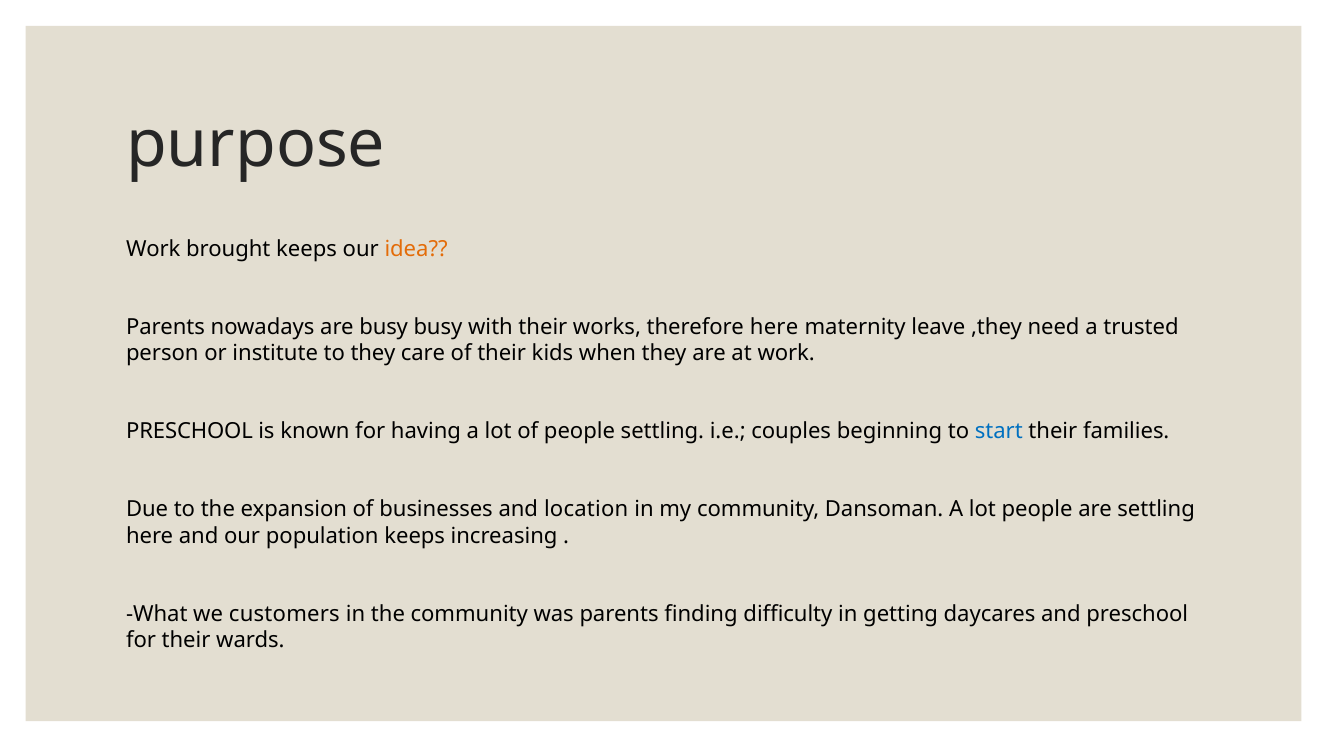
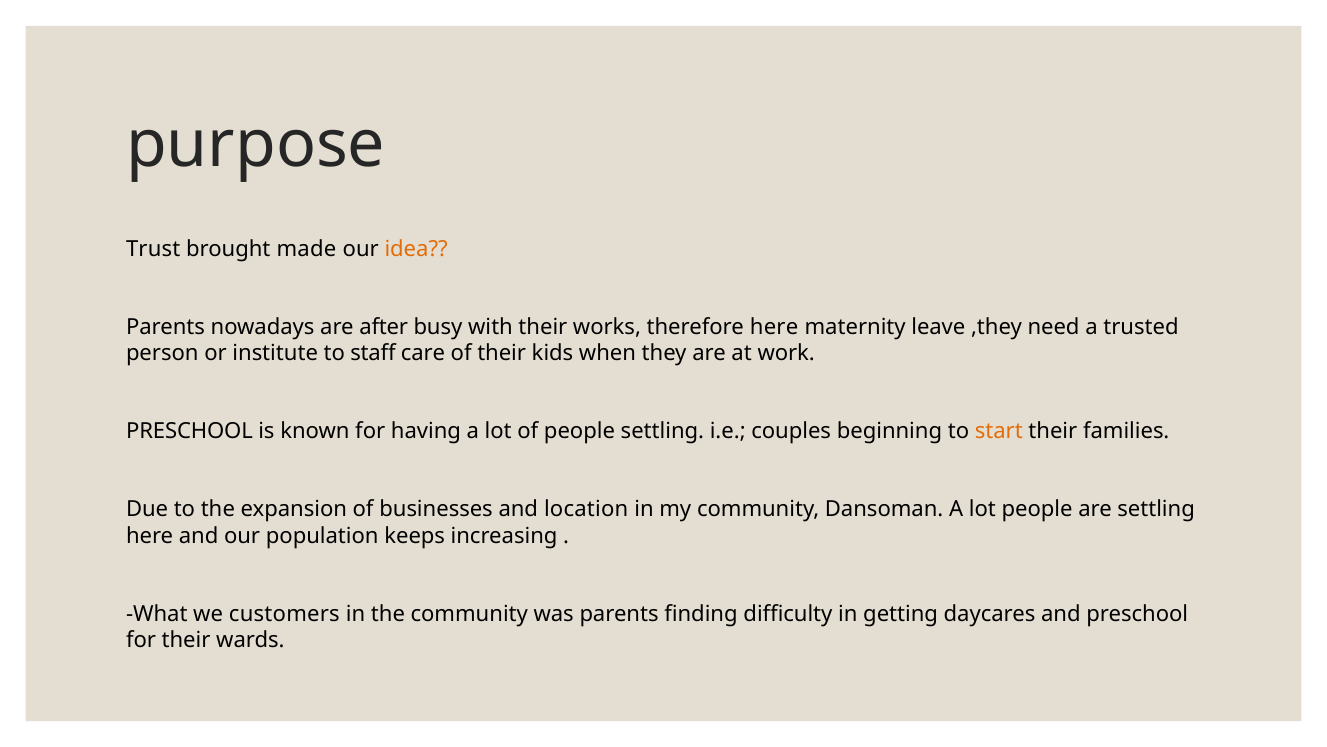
Work: Work -> Trust (153, 249)
brought keeps: keeps -> made (306, 249)
are busy: busy -> after (384, 327)
to they: they -> staff (373, 353)
start colour: blue -> orange (999, 431)
